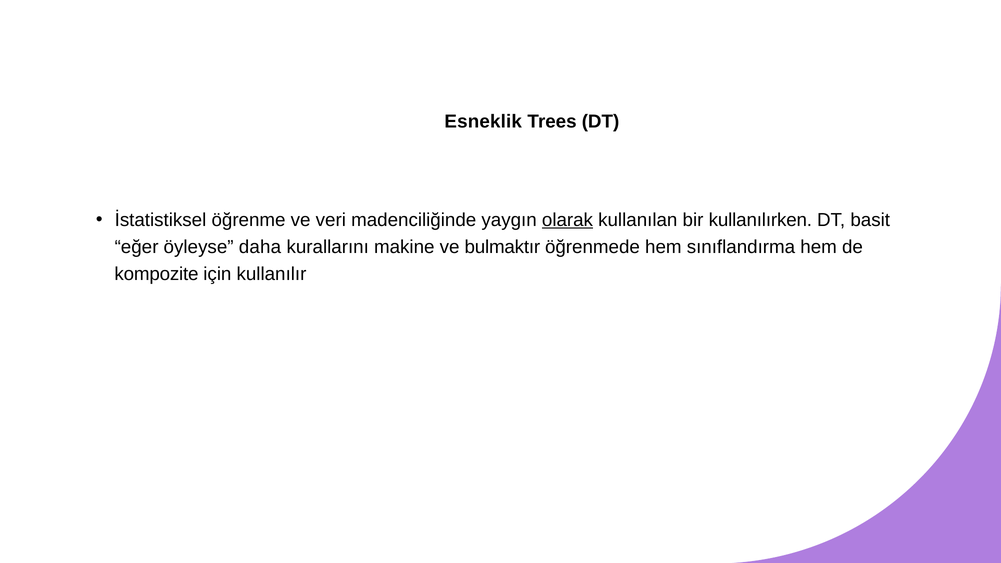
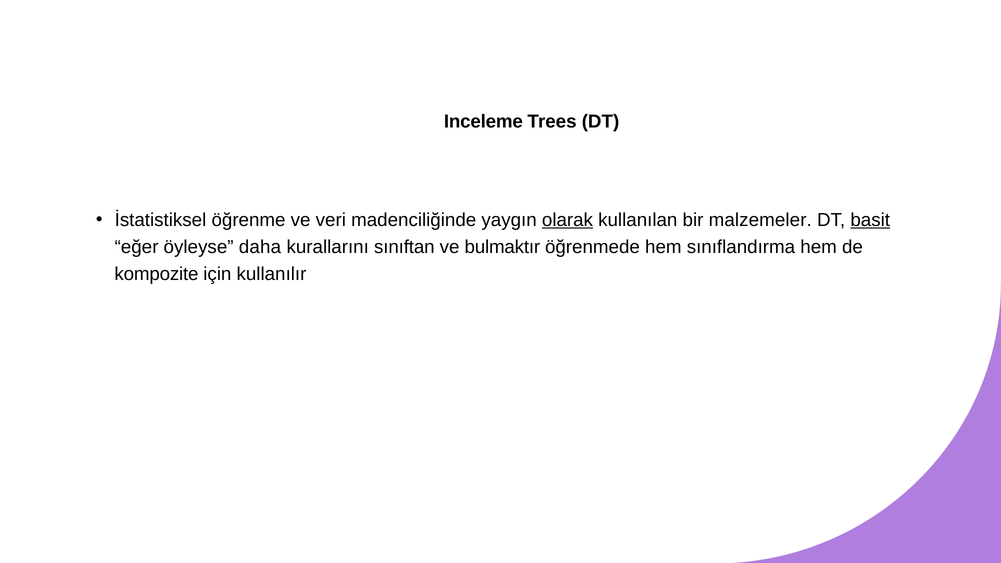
Esneklik: Esneklik -> Inceleme (483, 122)
kullanılırken: kullanılırken -> malzemeler (760, 220)
basit underline: none -> present (870, 220)
makine: makine -> sınıftan (404, 247)
